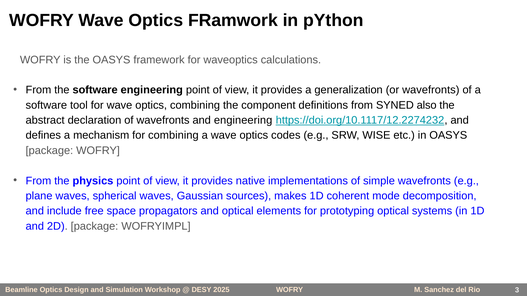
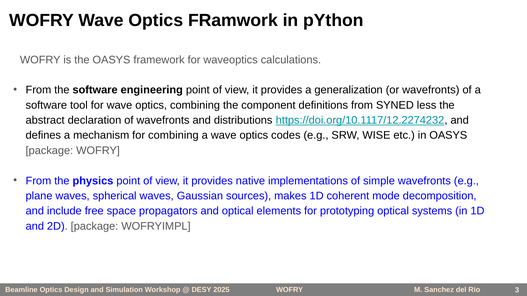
also: also -> less (427, 105)
and engineering: engineering -> distributions (243, 120)
